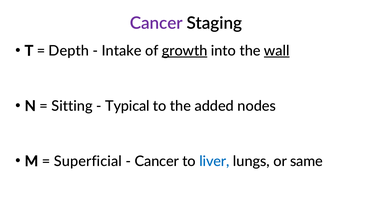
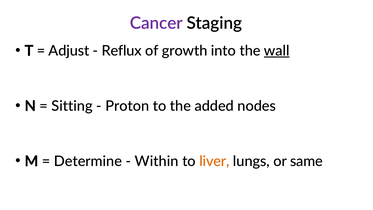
Depth: Depth -> Adjust (69, 51)
Intake: Intake -> Reflux (122, 51)
growth underline: present -> none (185, 51)
Typical: Typical -> Proton (127, 106)
Superficial: Superficial -> Determine (88, 161)
Cancer: Cancer -> Within (157, 161)
liver colour: blue -> orange (214, 161)
